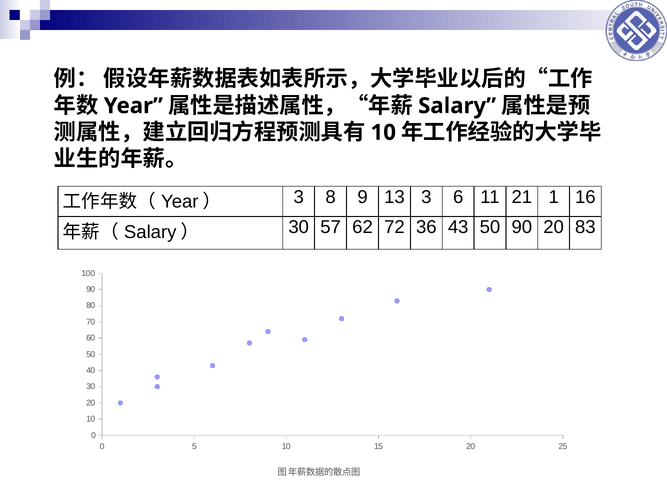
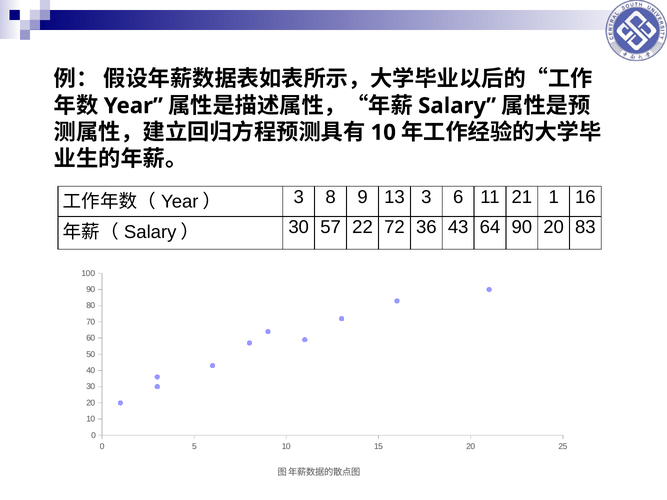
62: 62 -> 22 (363, 227)
43 50: 50 -> 64 (490, 227)
